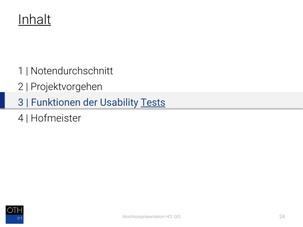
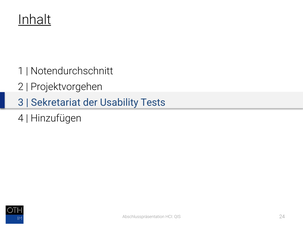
Funktionen: Funktionen -> Sekretariat (56, 103)
Tests underline: present -> none (153, 103)
Hofmeister: Hofmeister -> Hinzufügen (56, 118)
